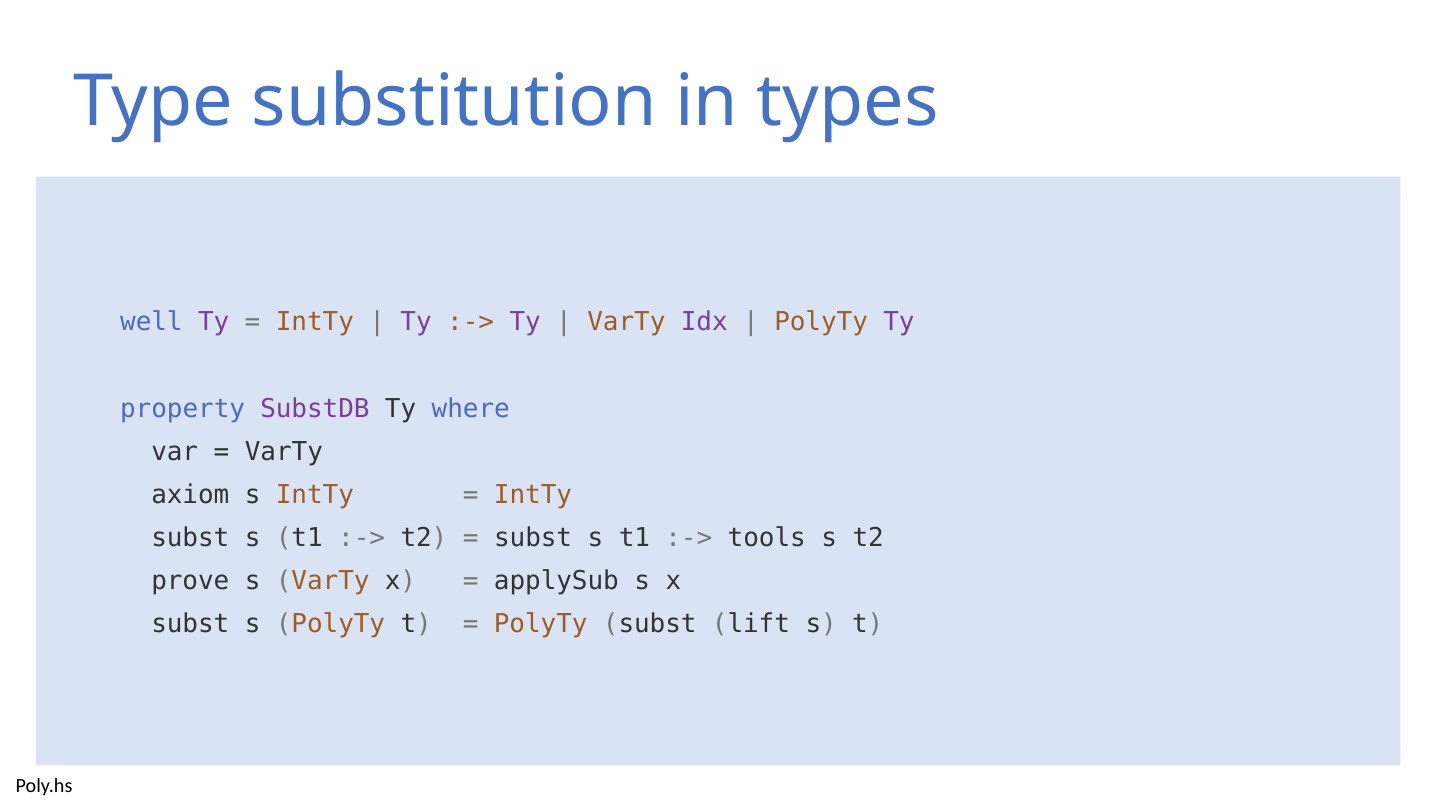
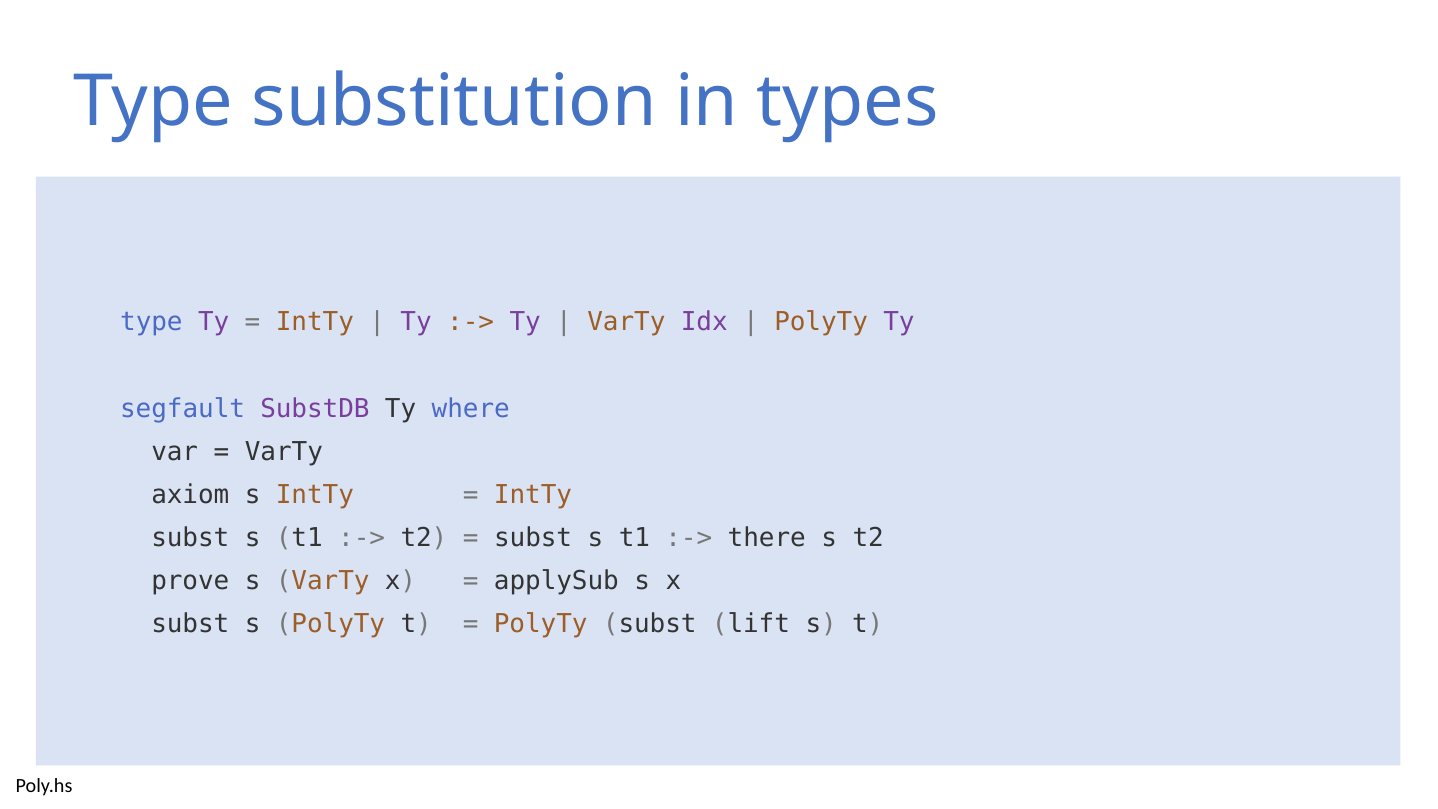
well: well -> type (151, 322)
property: property -> segfault (183, 408)
tools: tools -> there (767, 538)
